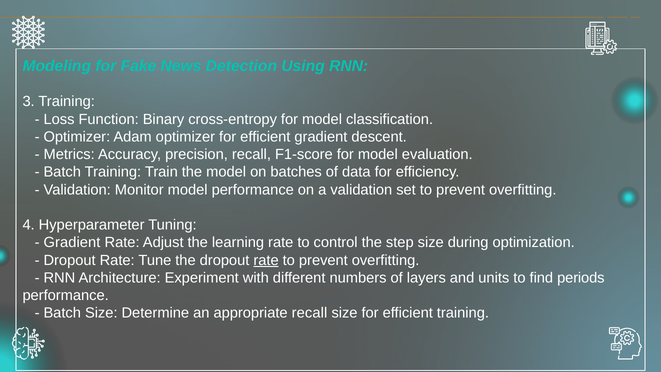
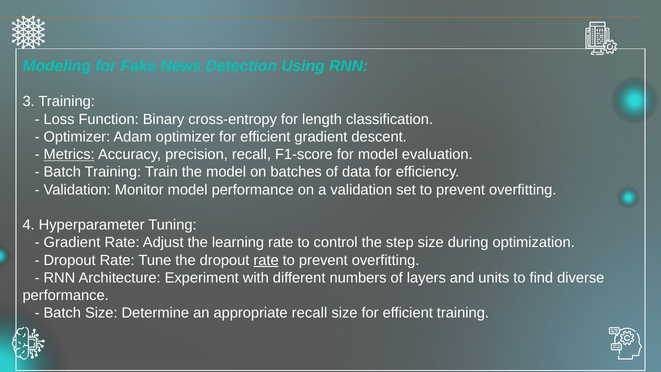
cross-entropy for model: model -> length (322, 119)
Metrics underline: none -> present (69, 154)
periods: periods -> diverse (581, 278)
